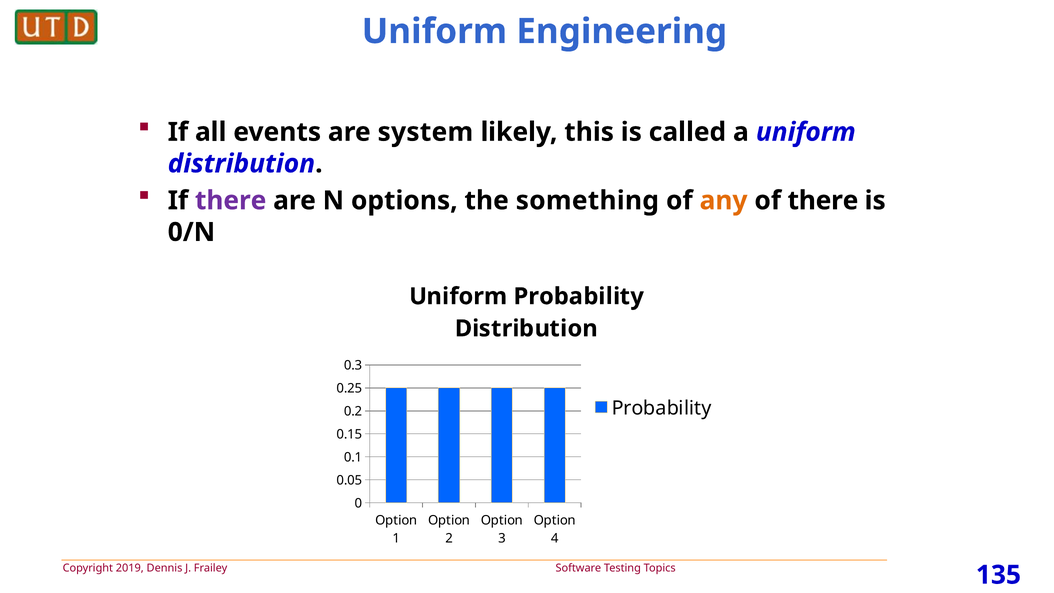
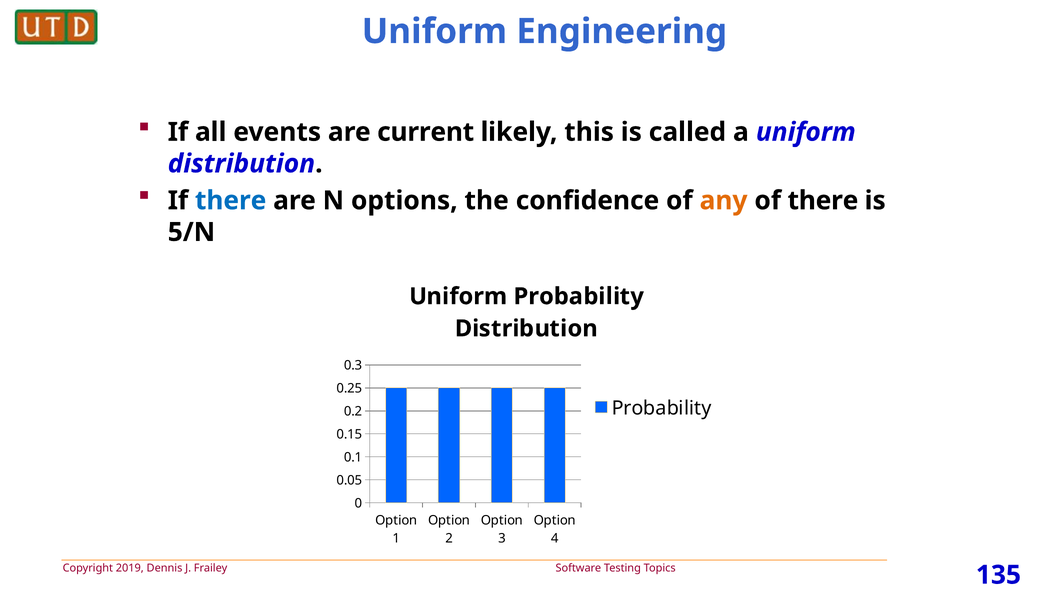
system: system -> current (426, 132)
there colour: purple -> blue (231, 201)
something: something -> confidence (587, 201)
0/N: 0/N -> 5/N (191, 232)
